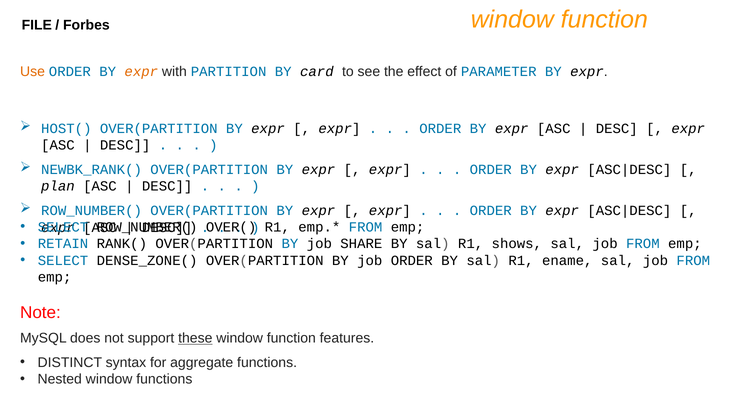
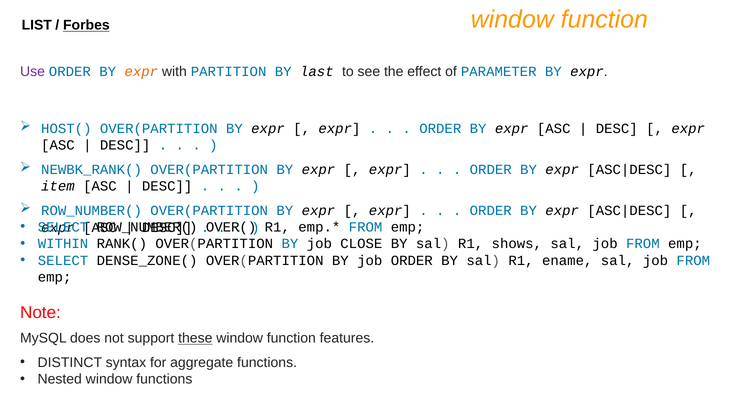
FILE: FILE -> LIST (37, 25)
Forbes underline: none -> present (86, 25)
Use colour: orange -> purple (33, 72)
card: card -> last (317, 72)
plan: plan -> item (58, 186)
RETAIN: RETAIN -> WITHIN (63, 244)
SHARE: SHARE -> CLOSE (361, 244)
